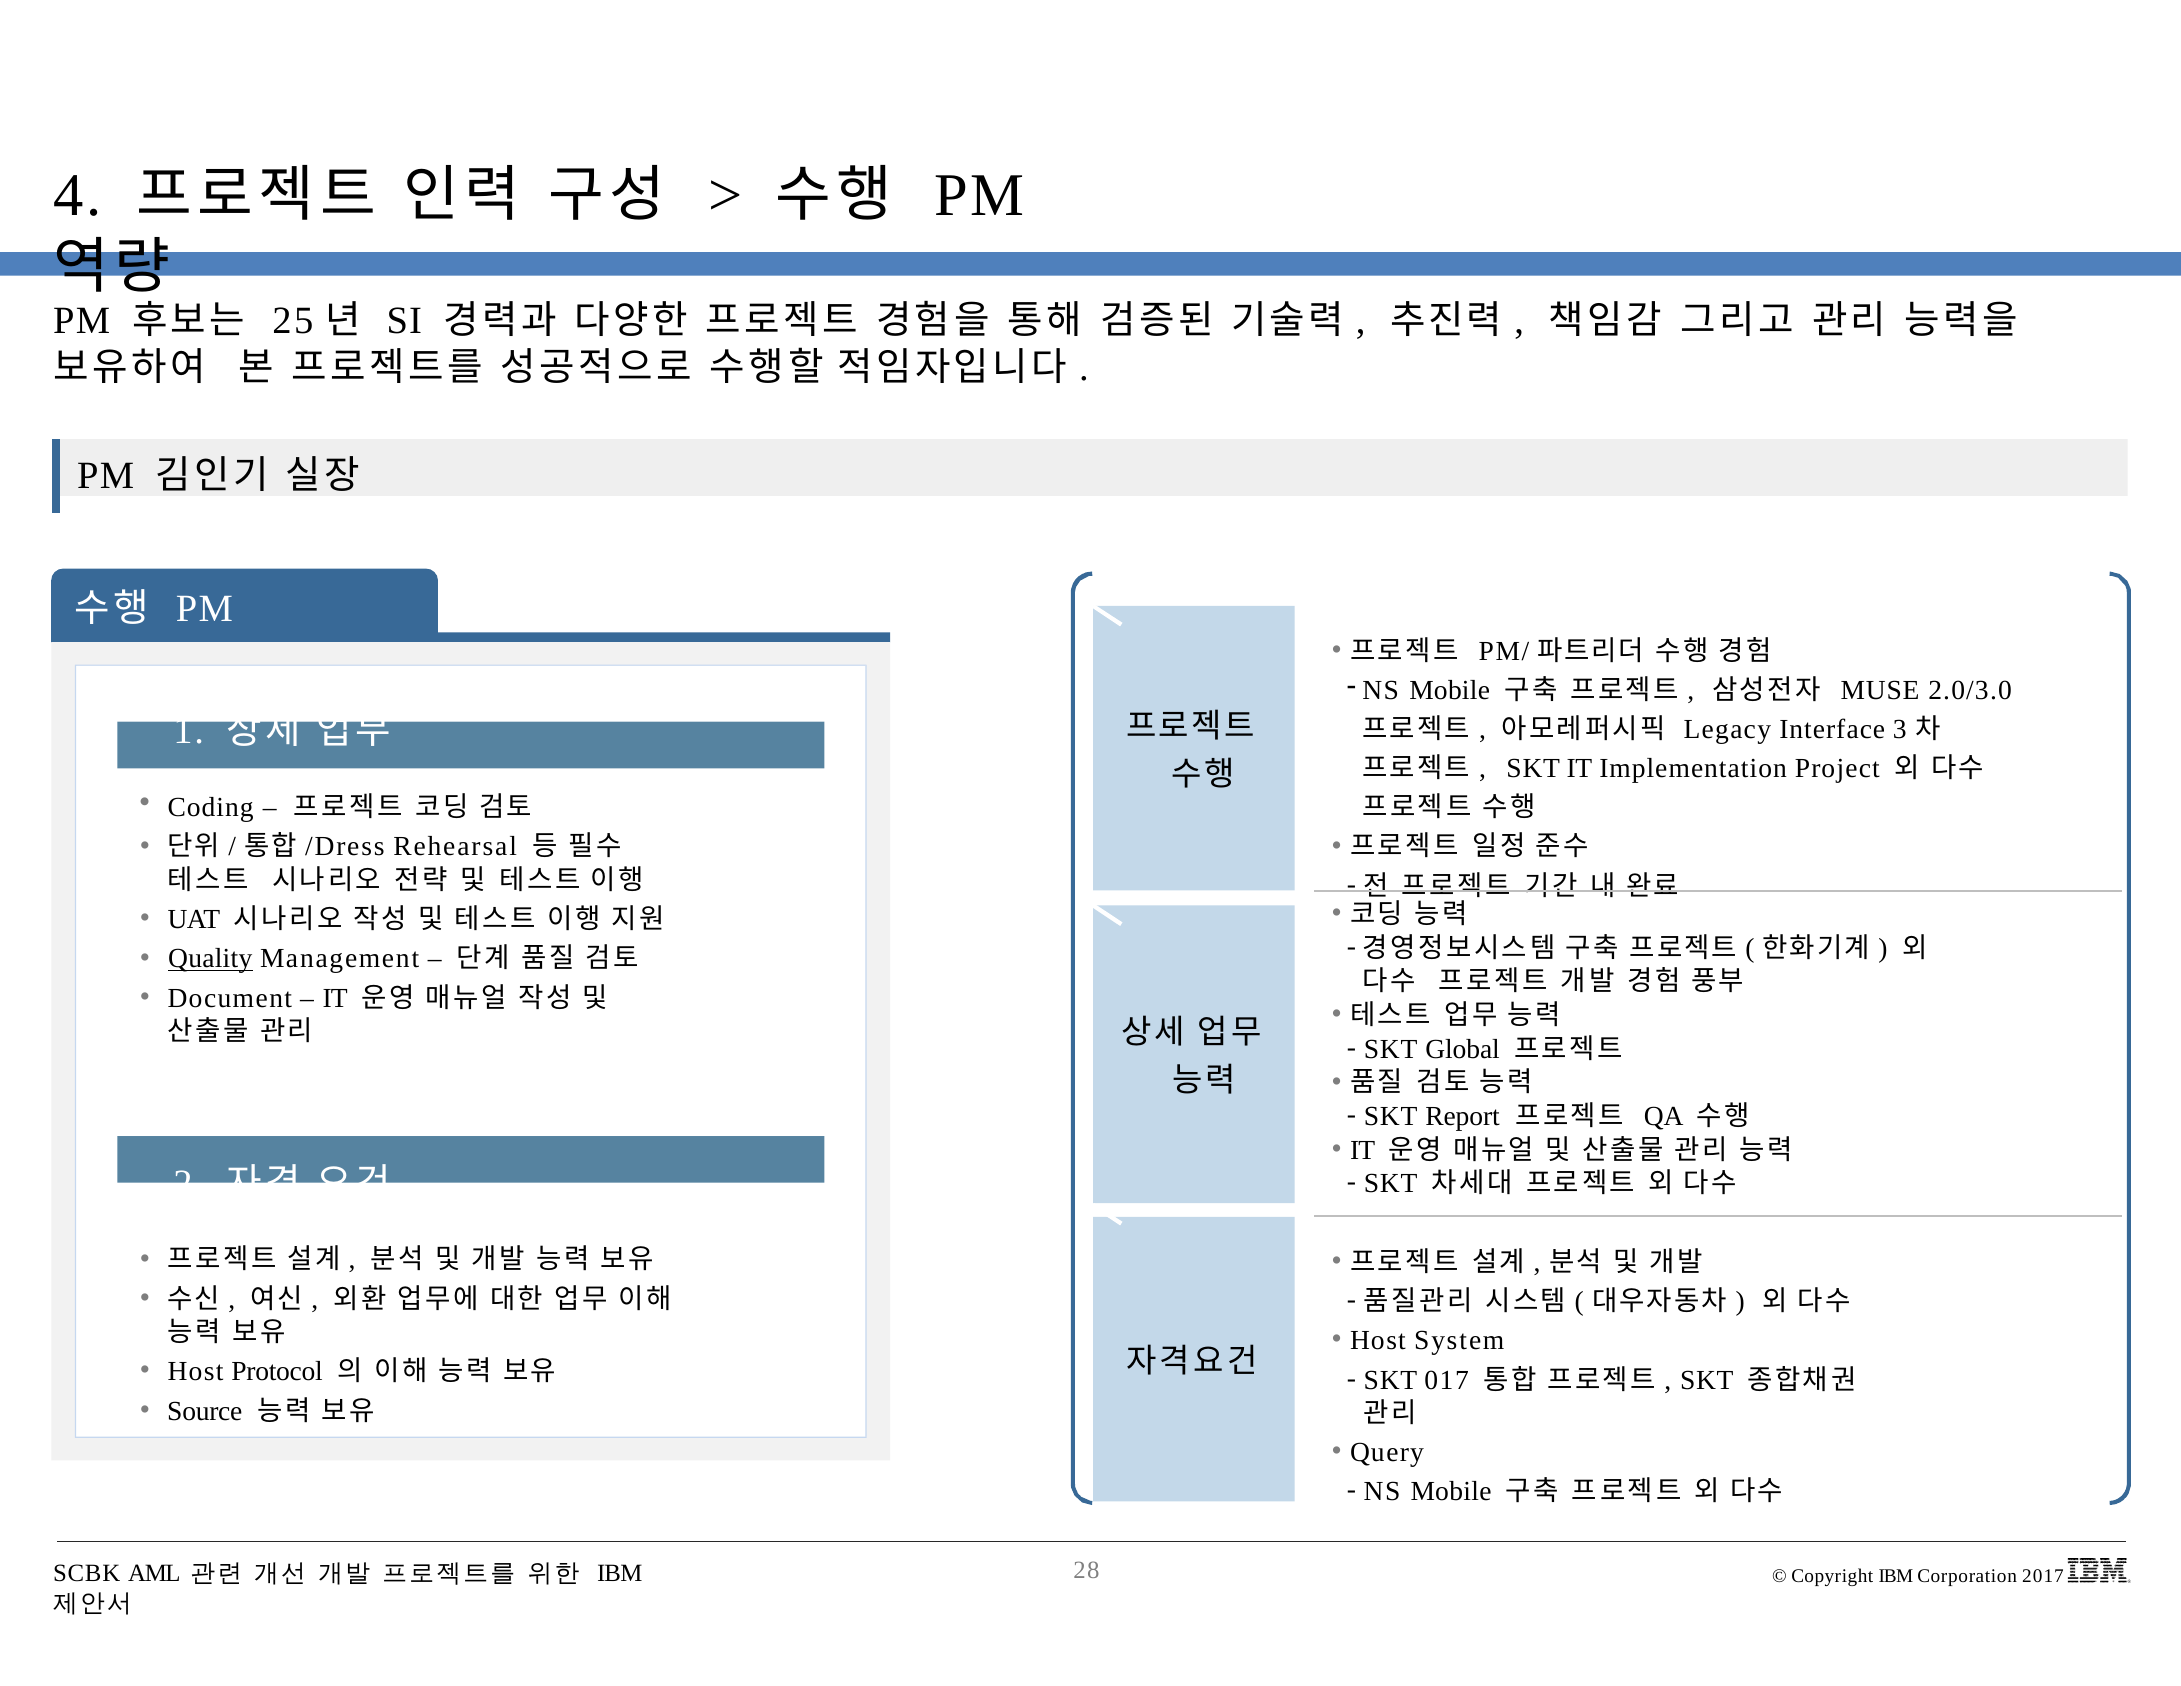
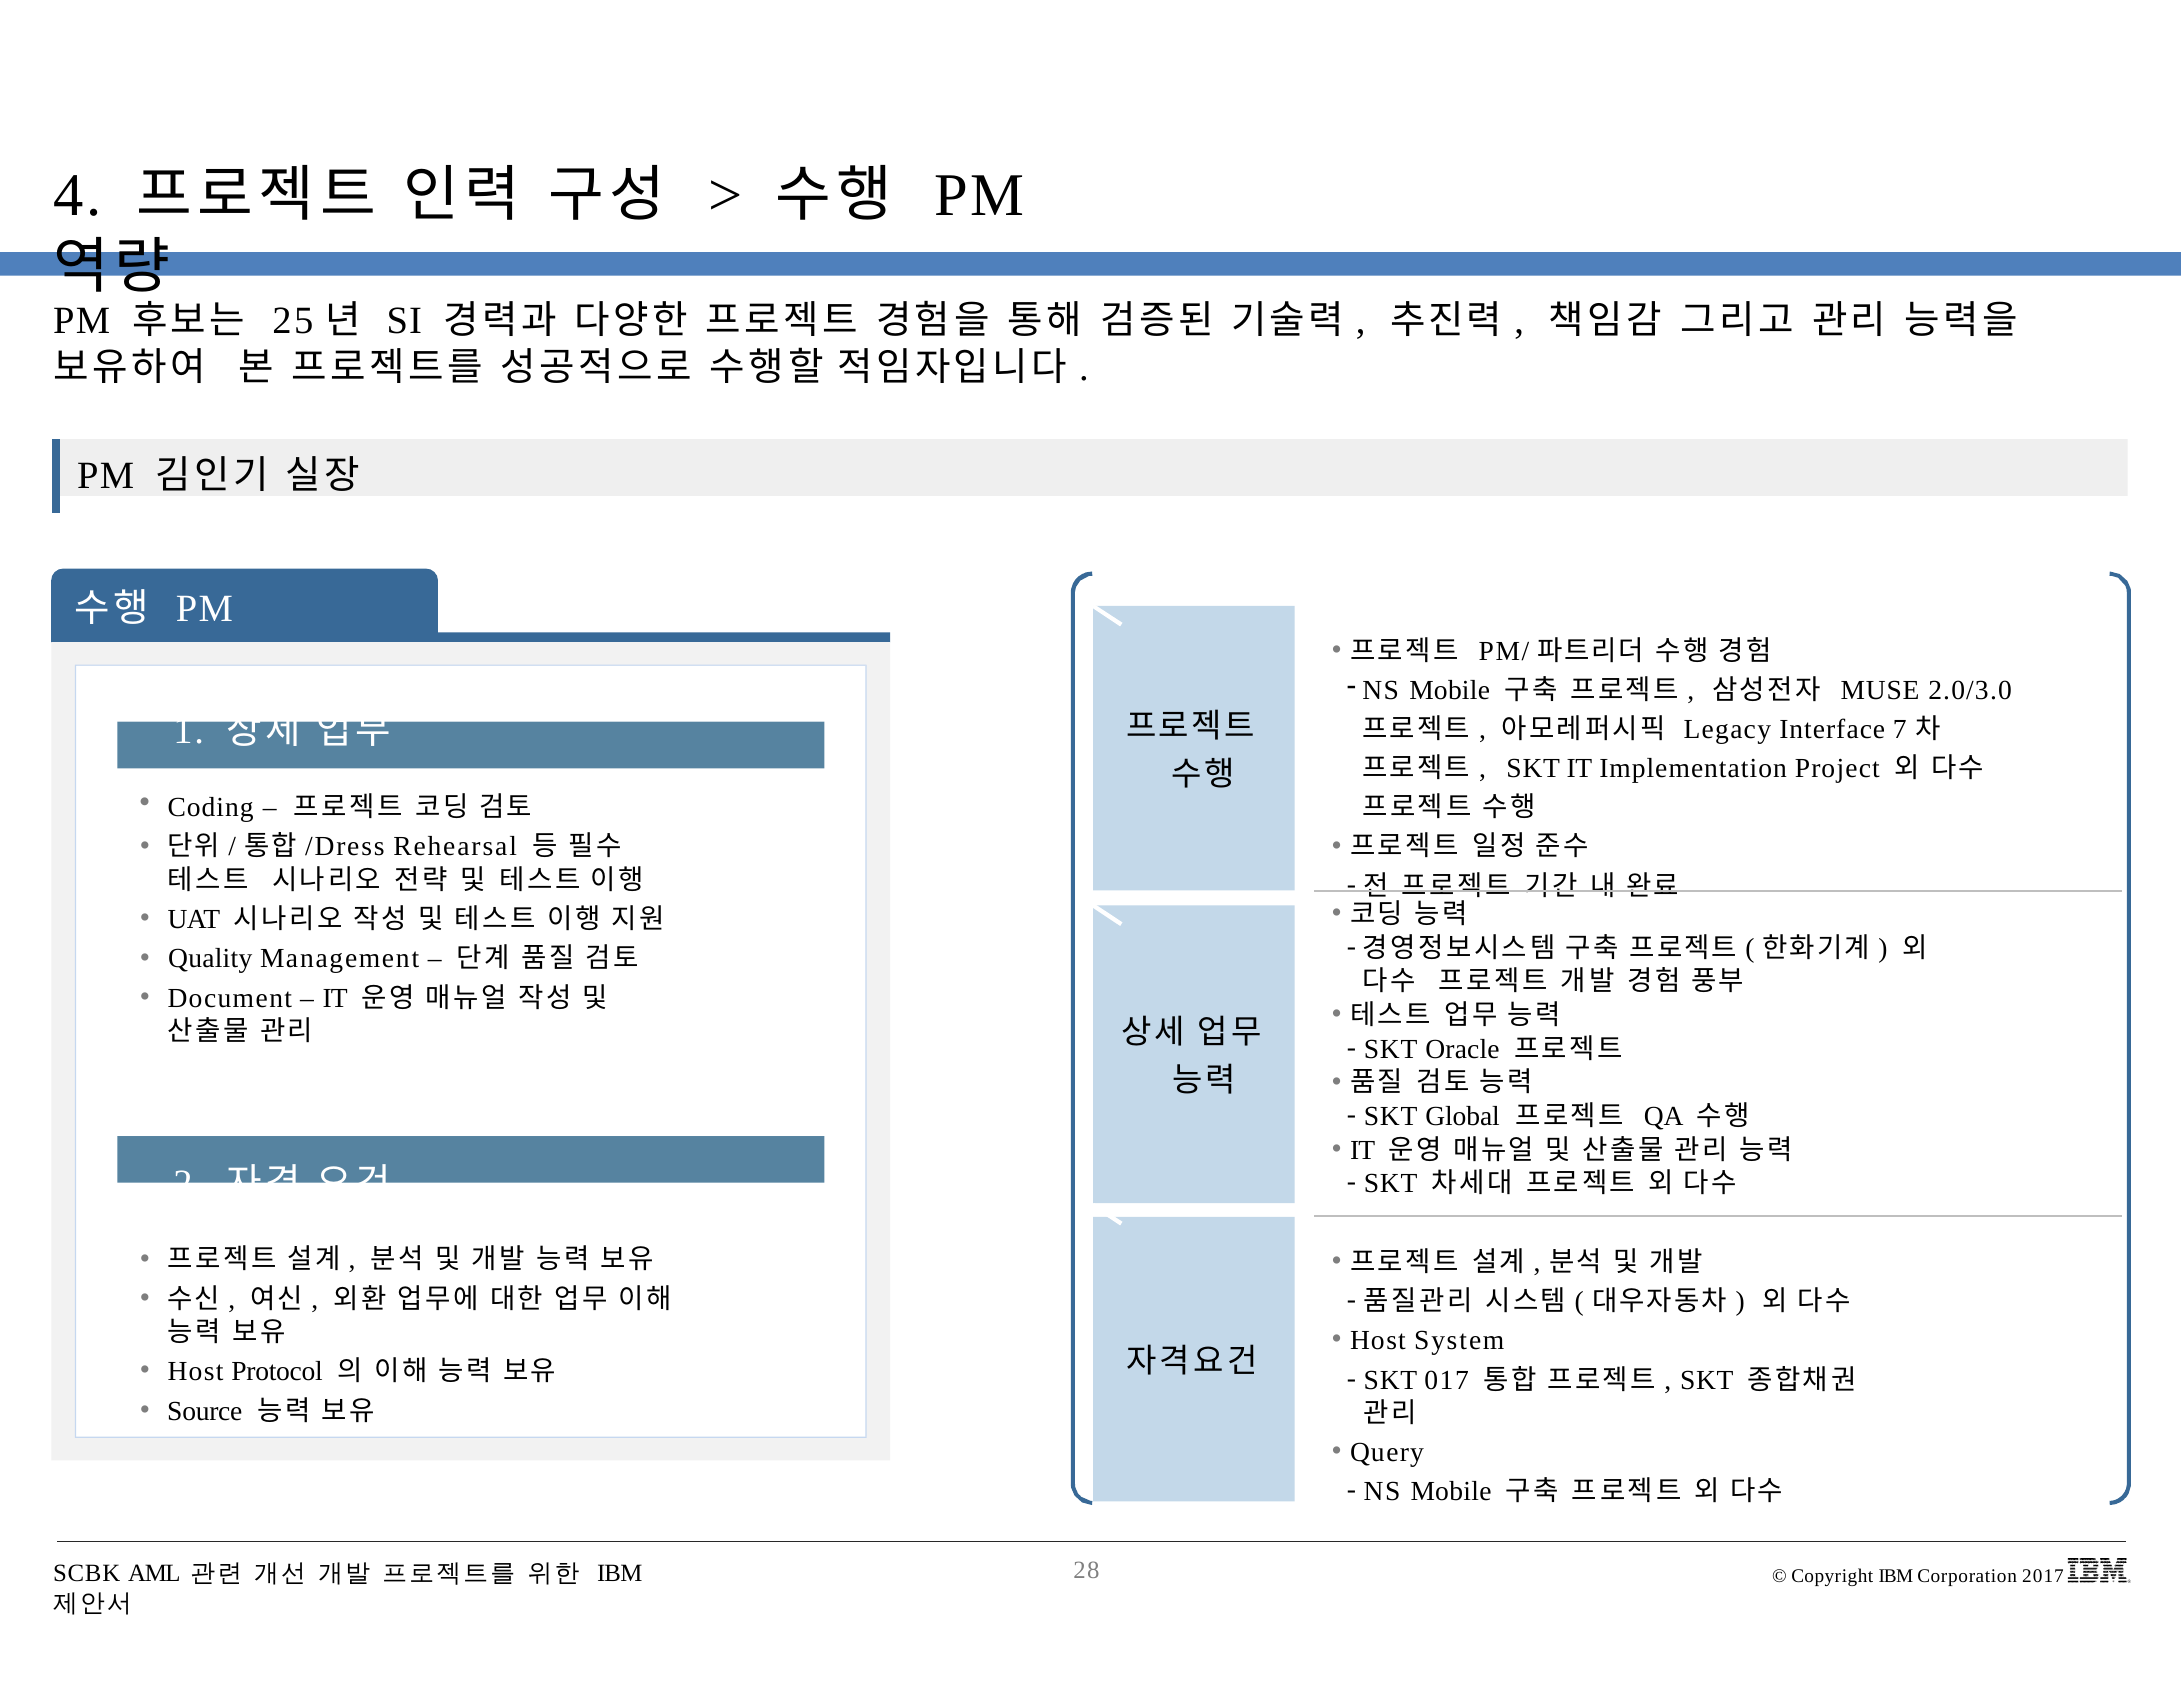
3: 3 -> 7 (1900, 729)
Quality underline: present -> none (210, 958)
Global: Global -> Oracle (1462, 1049)
Report: Report -> Global (1463, 1116)
